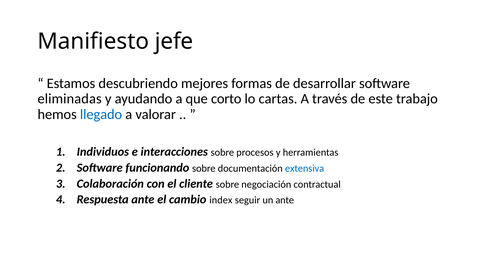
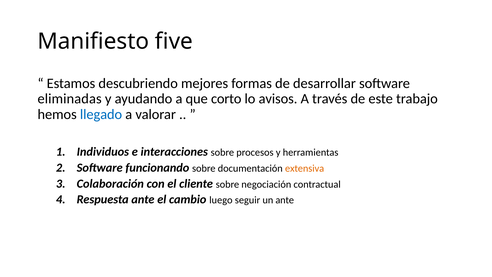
jefe: jefe -> five (174, 41)
cartas: cartas -> avisos (278, 99)
extensiva colour: blue -> orange (305, 168)
index: index -> luego (221, 200)
